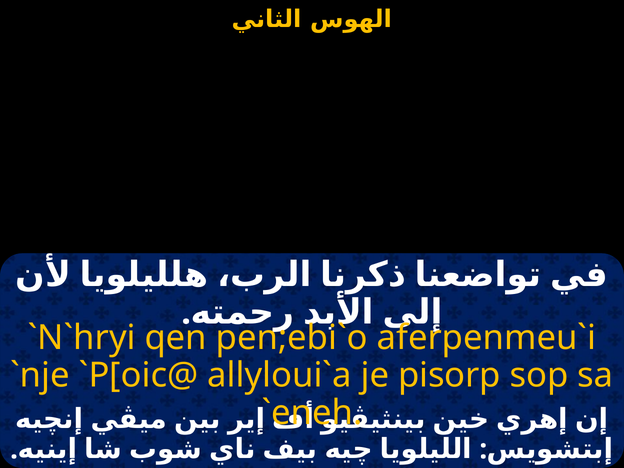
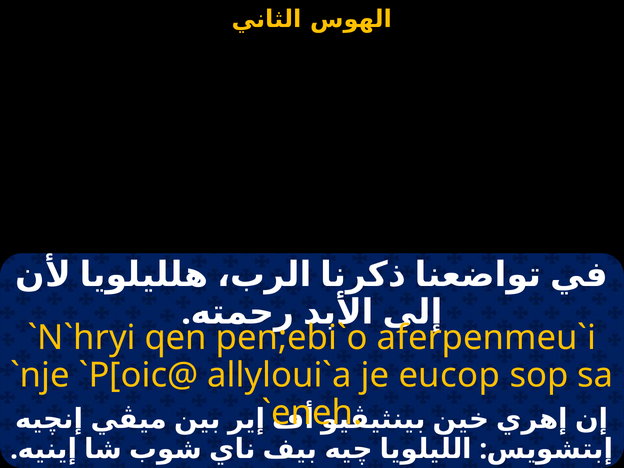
pisorp: pisorp -> eucop (449, 375)
